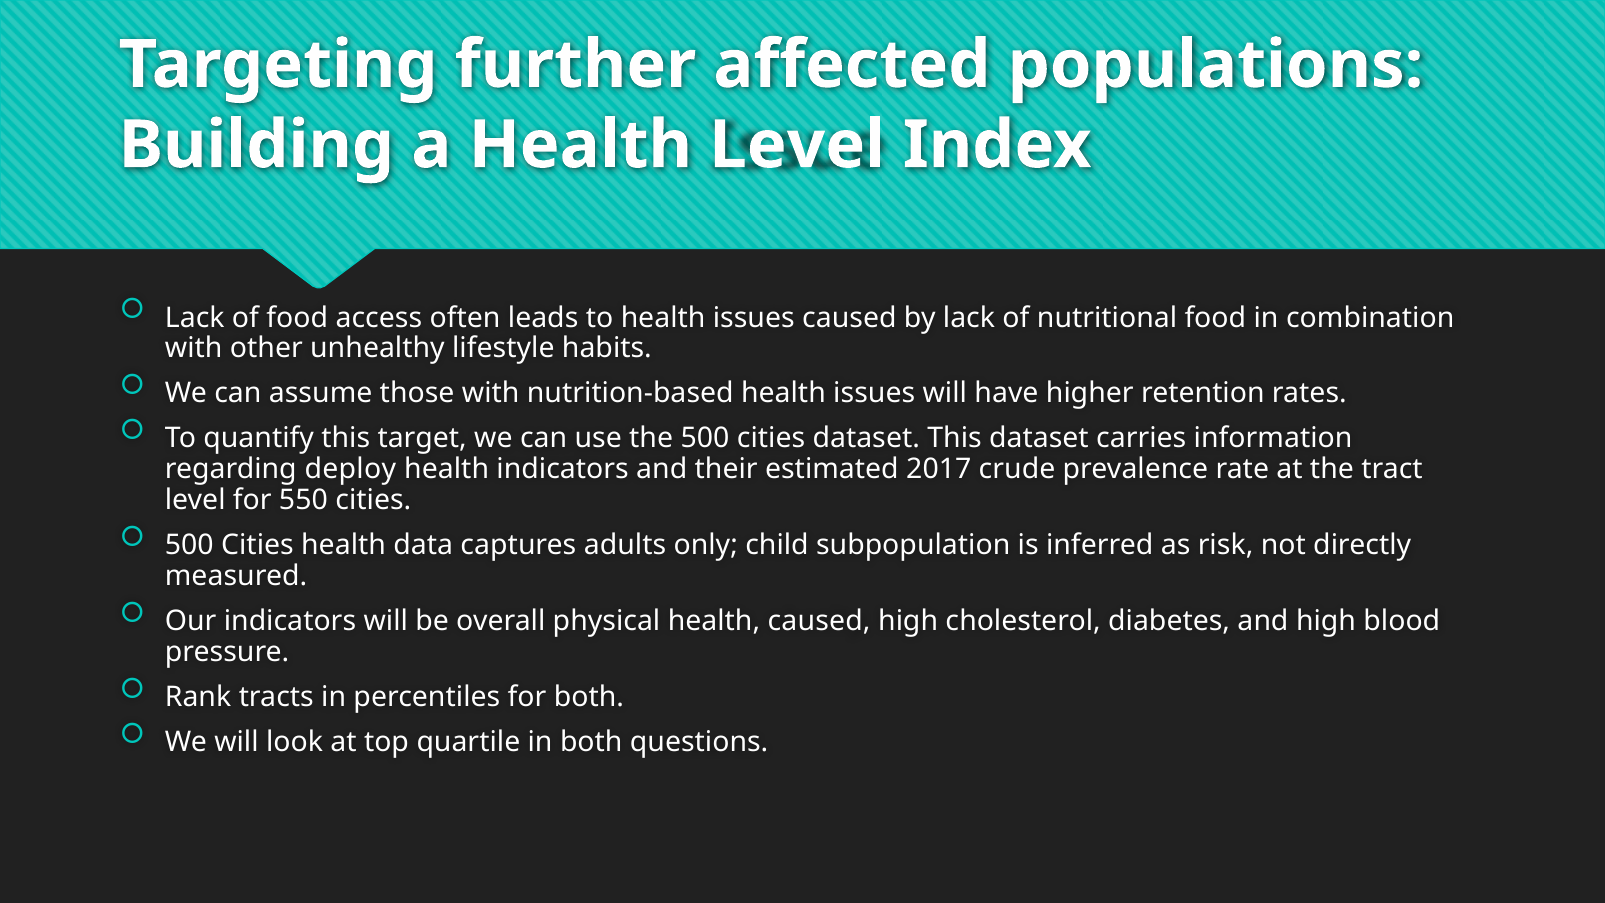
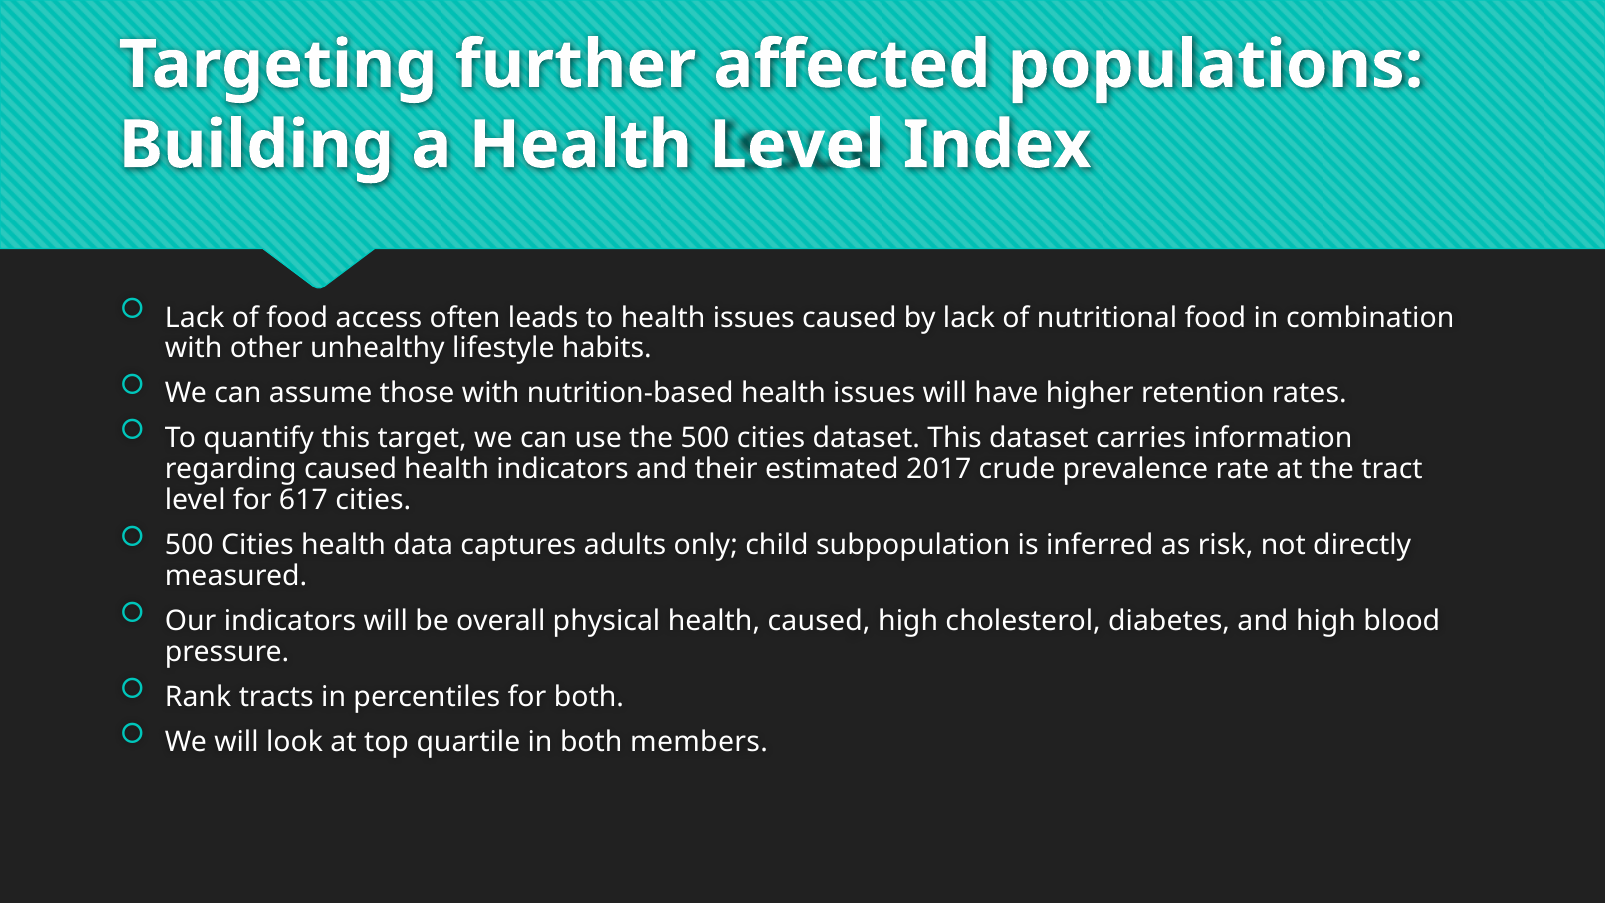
regarding deploy: deploy -> caused (351, 469)
550: 550 -> 617 (303, 500)
questions: questions -> members (699, 742)
